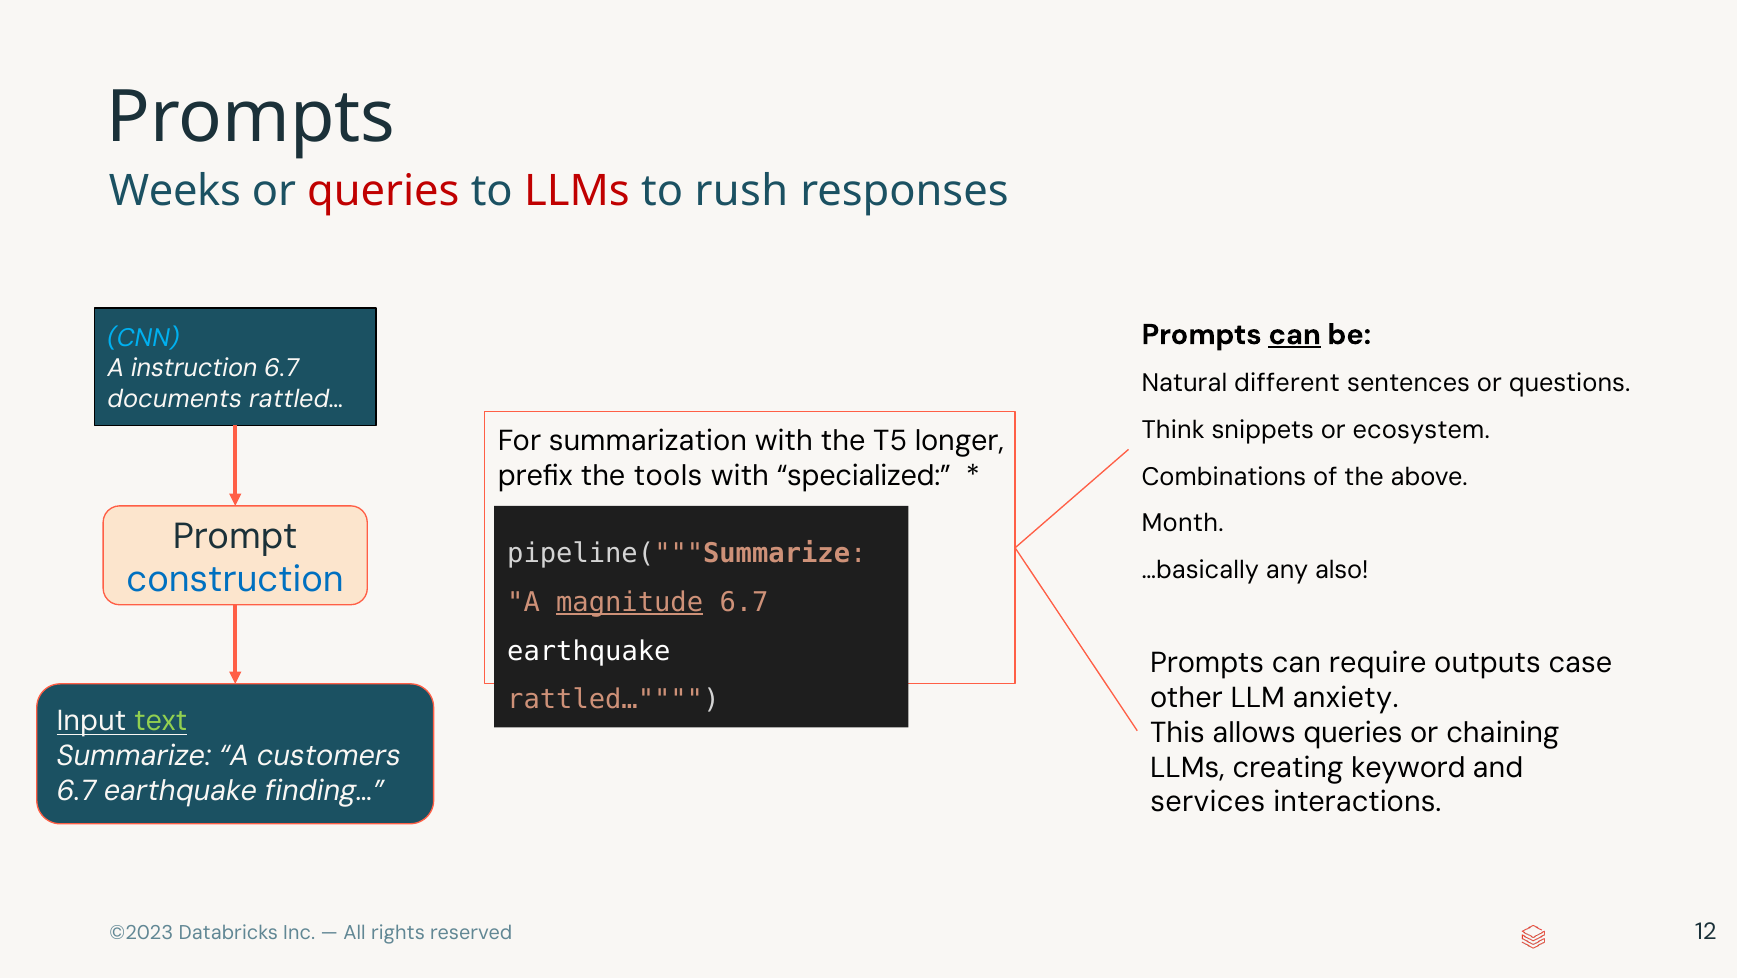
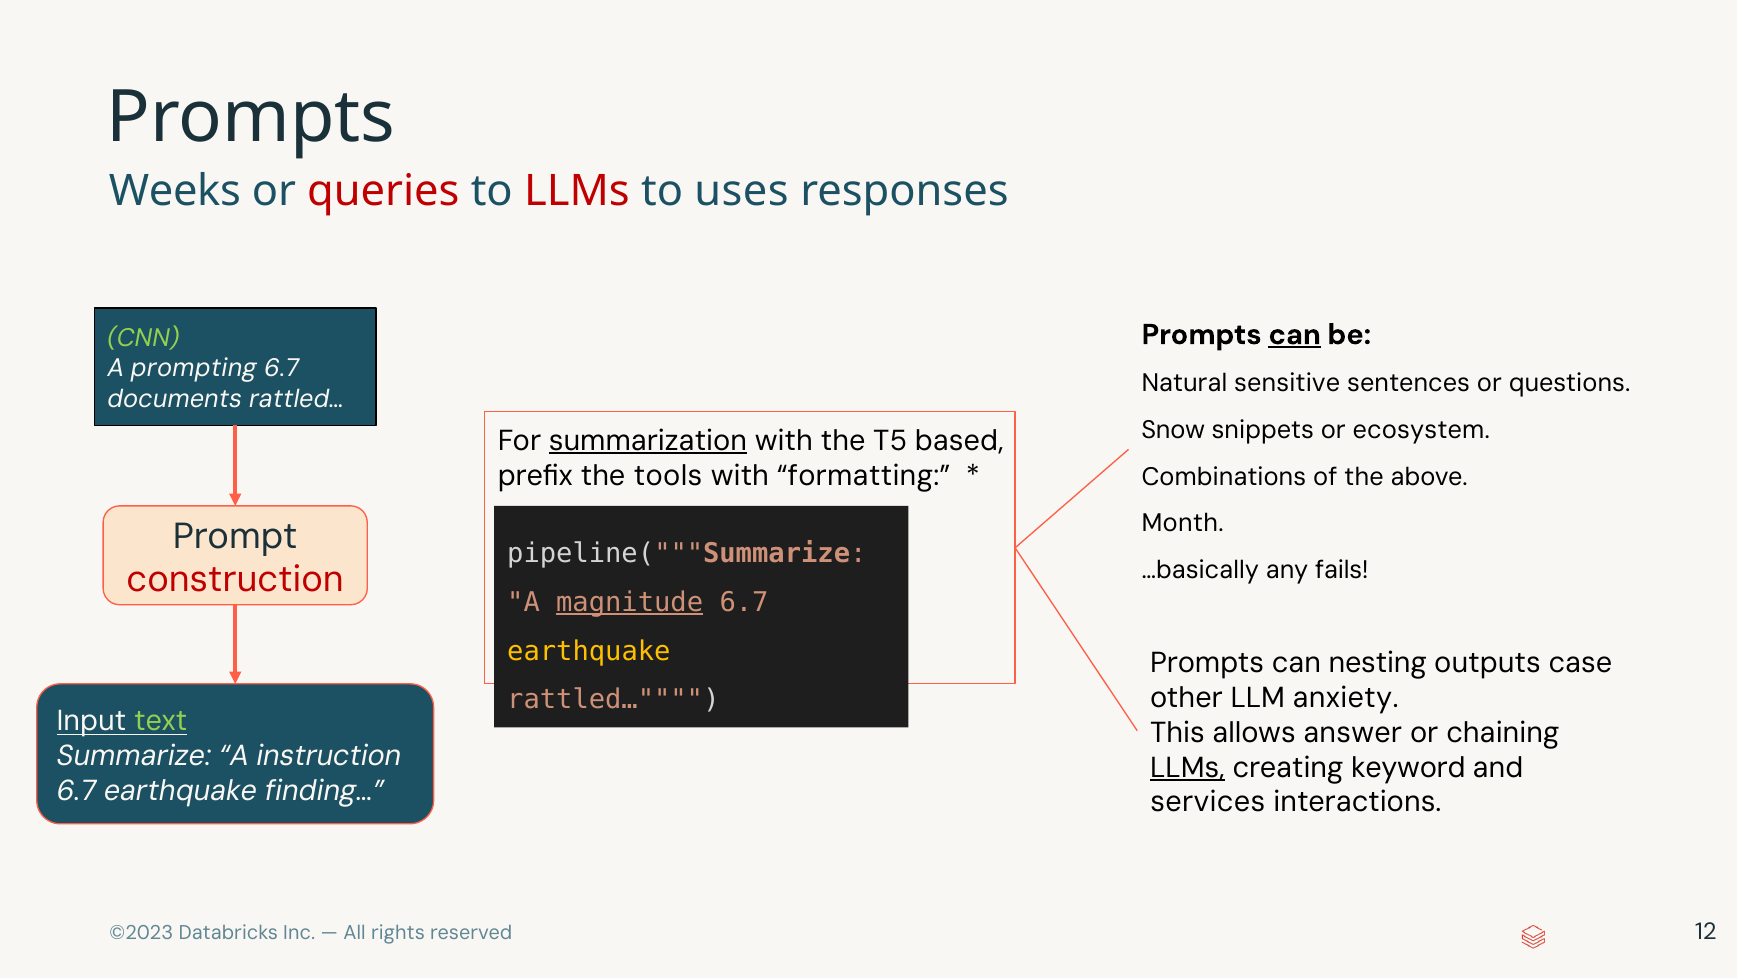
rush: rush -> uses (741, 191)
CNN colour: light blue -> light green (143, 338)
instruction: instruction -> prompting (194, 368)
different: different -> sensitive (1287, 383)
Think: Think -> Snow (1173, 430)
summarization underline: none -> present (648, 441)
longer: longer -> based (959, 441)
specialized: specialized -> formatting (864, 475)
also: also -> fails (1342, 570)
construction colour: blue -> red (235, 579)
earthquake colour: white -> yellow (589, 651)
require: require -> nesting (1378, 663)
allows queries: queries -> answer (1353, 732)
customers: customers -> instruction (329, 755)
LLMs underline: none -> present (1188, 767)
